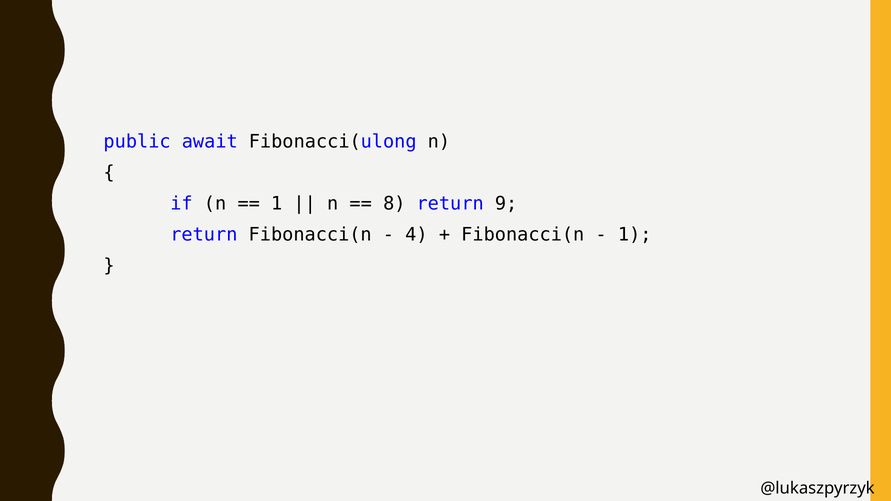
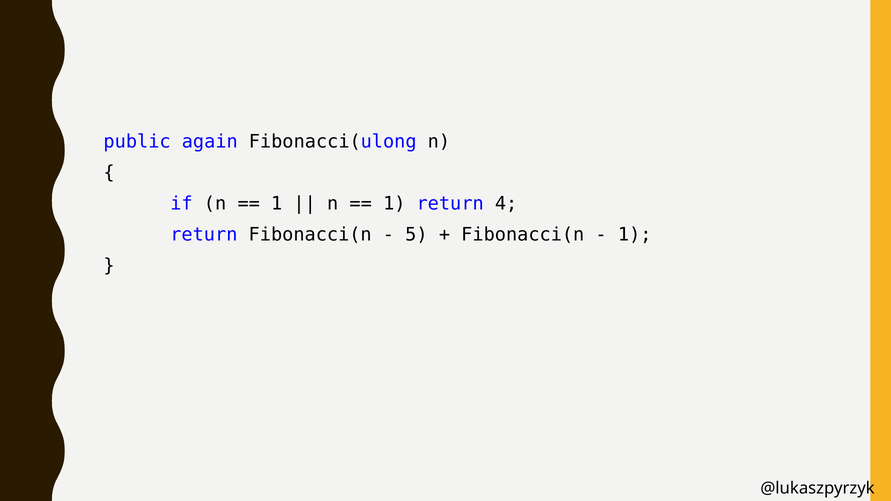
await: await -> again (210, 142)
8: 8 -> 1 (394, 204)
9: 9 -> 4 (506, 204)
4: 4 -> 5 (416, 235)
